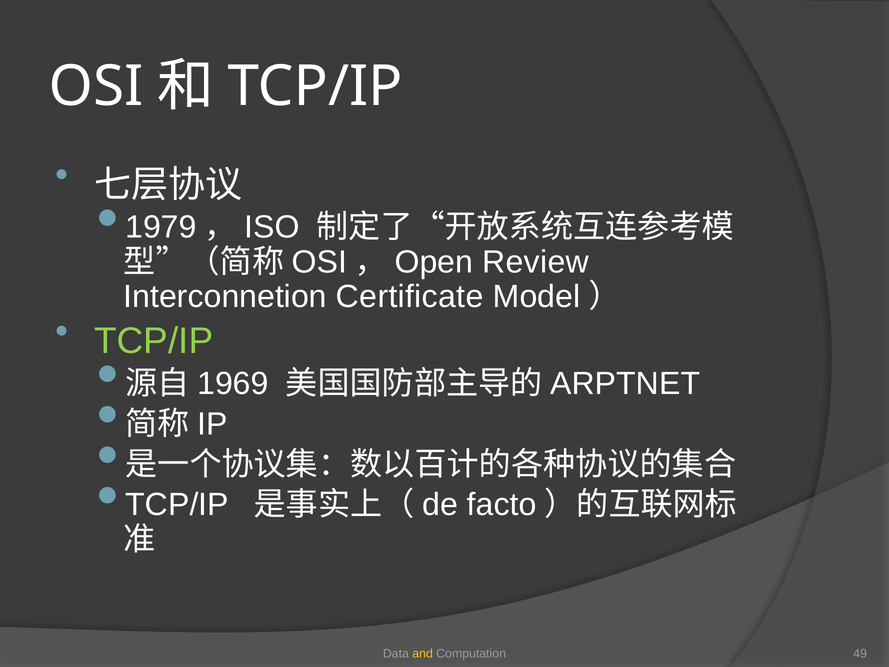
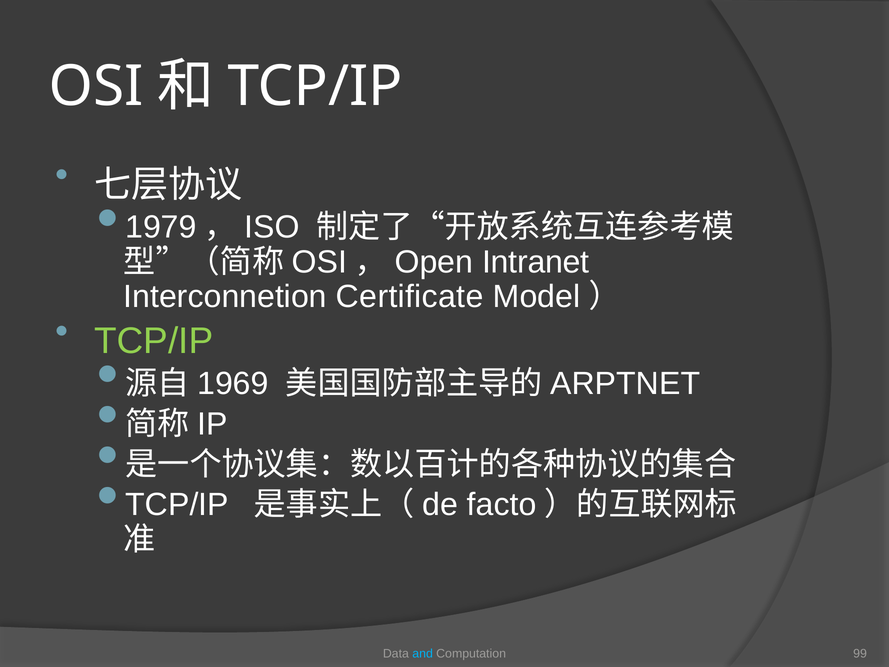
Review: Review -> Intranet (536, 262)
and colour: yellow -> light blue (423, 653)
49: 49 -> 99 (860, 653)
